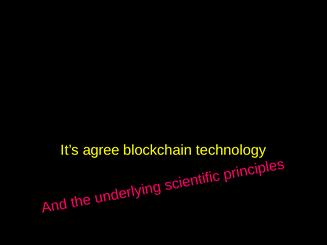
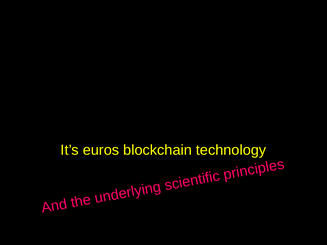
agree: agree -> euros (101, 150)
